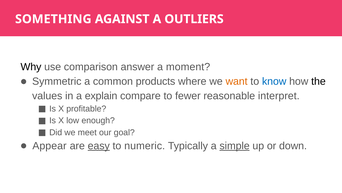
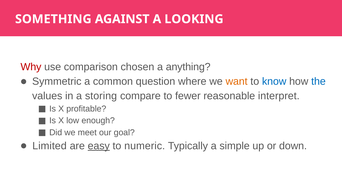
OUTLIERS: OUTLIERS -> LOOKING (194, 19)
Why colour: black -> red (31, 67)
answer: answer -> chosen (137, 67)
moment: moment -> anything (188, 67)
products: products -> question (156, 81)
the colour: black -> blue (318, 81)
explain: explain -> storing (101, 96)
Appear: Appear -> Limited (49, 145)
simple underline: present -> none (235, 145)
